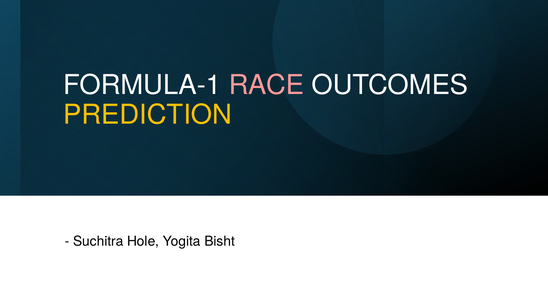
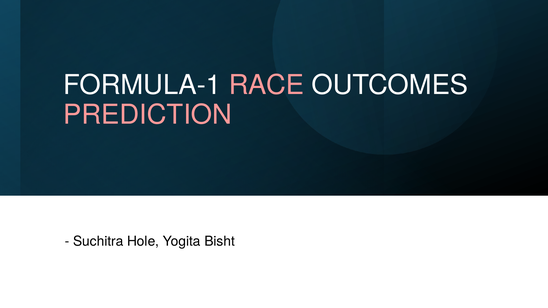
PREDICTION colour: yellow -> pink (148, 115)
